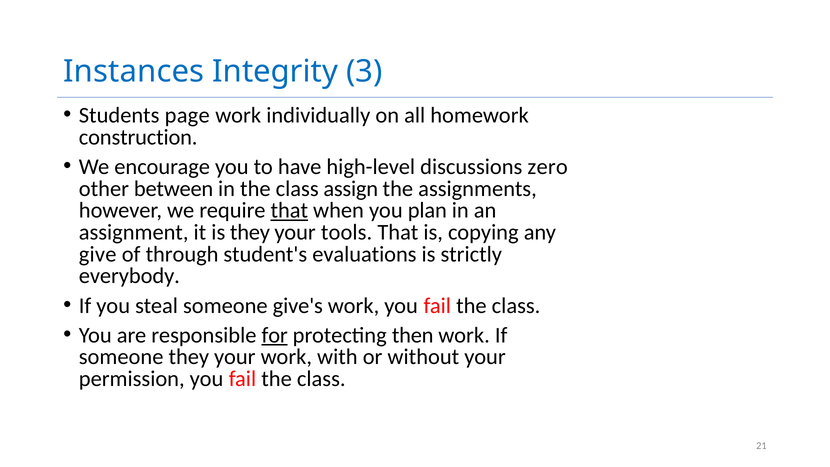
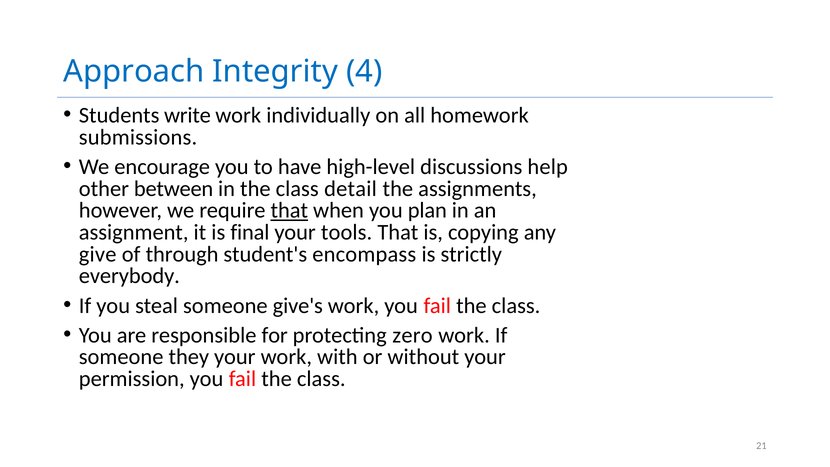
Instances: Instances -> Approach (134, 71)
3: 3 -> 4 (364, 71)
page: page -> write (187, 115)
construction: construction -> submissions (138, 137)
zero: zero -> help (548, 167)
assign: assign -> detail (351, 189)
is they: they -> final (250, 232)
evaluations: evaluations -> encompass (364, 254)
for underline: present -> none (275, 335)
then: then -> zero (413, 335)
